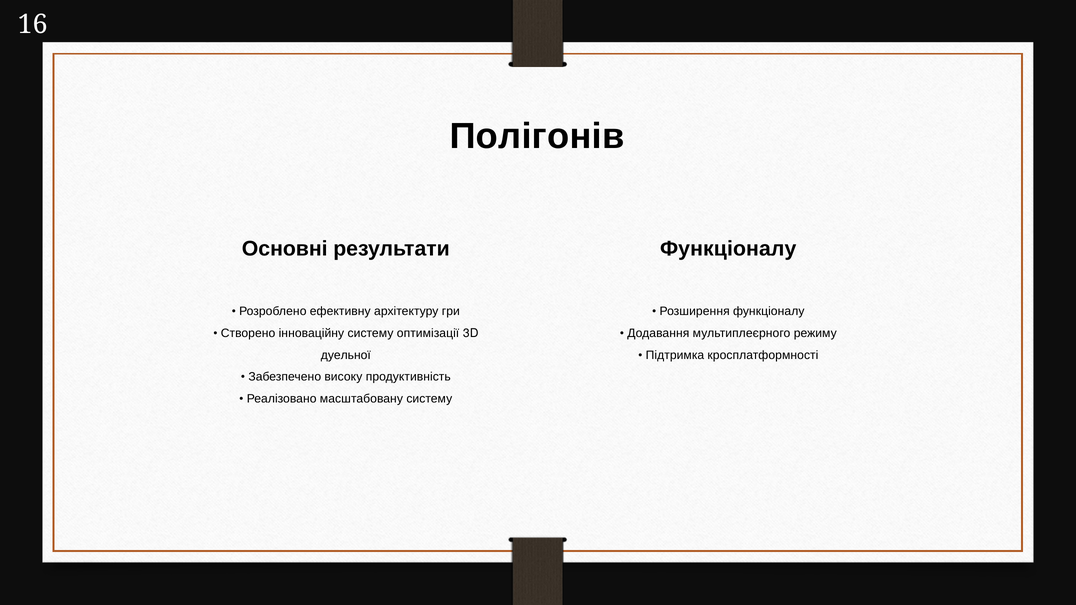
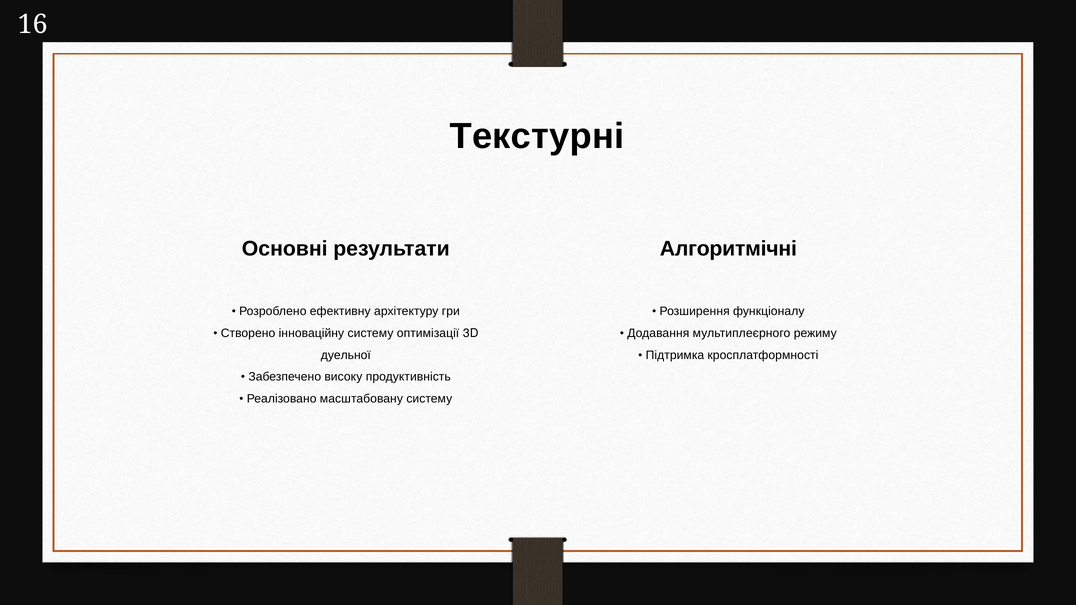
Полігонів: Полігонів -> Текстурні (537, 136)
результати Функціоналу: Функціоналу -> Алгоритмічні (728, 249)
